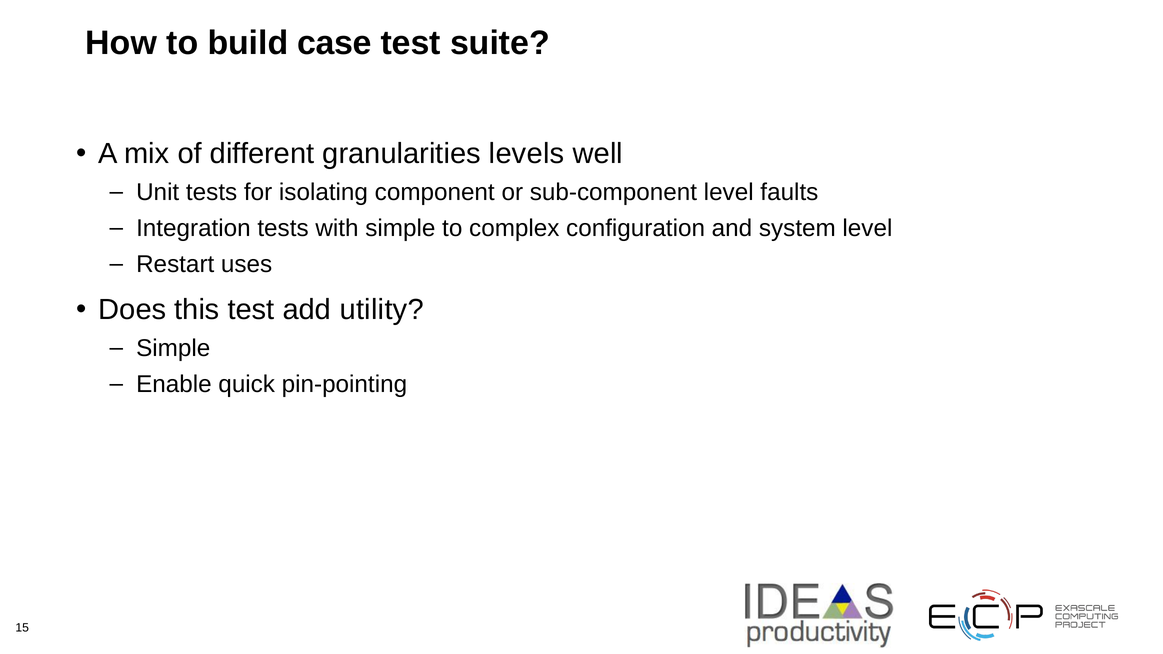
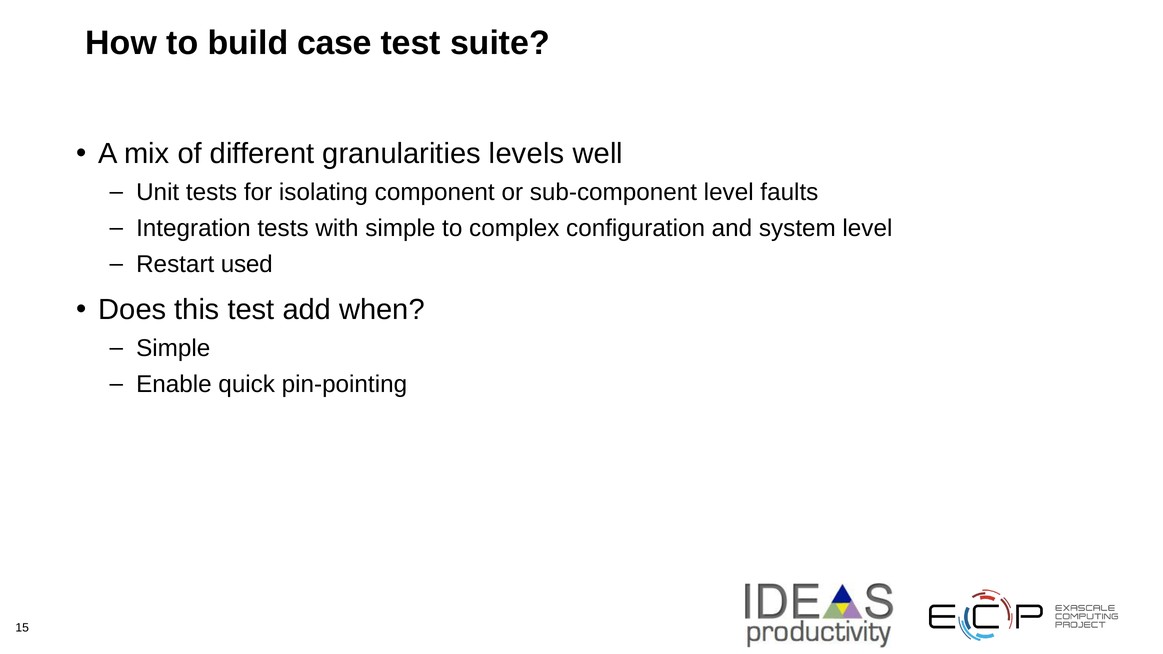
uses: uses -> used (247, 264)
utility: utility -> when (382, 310)
